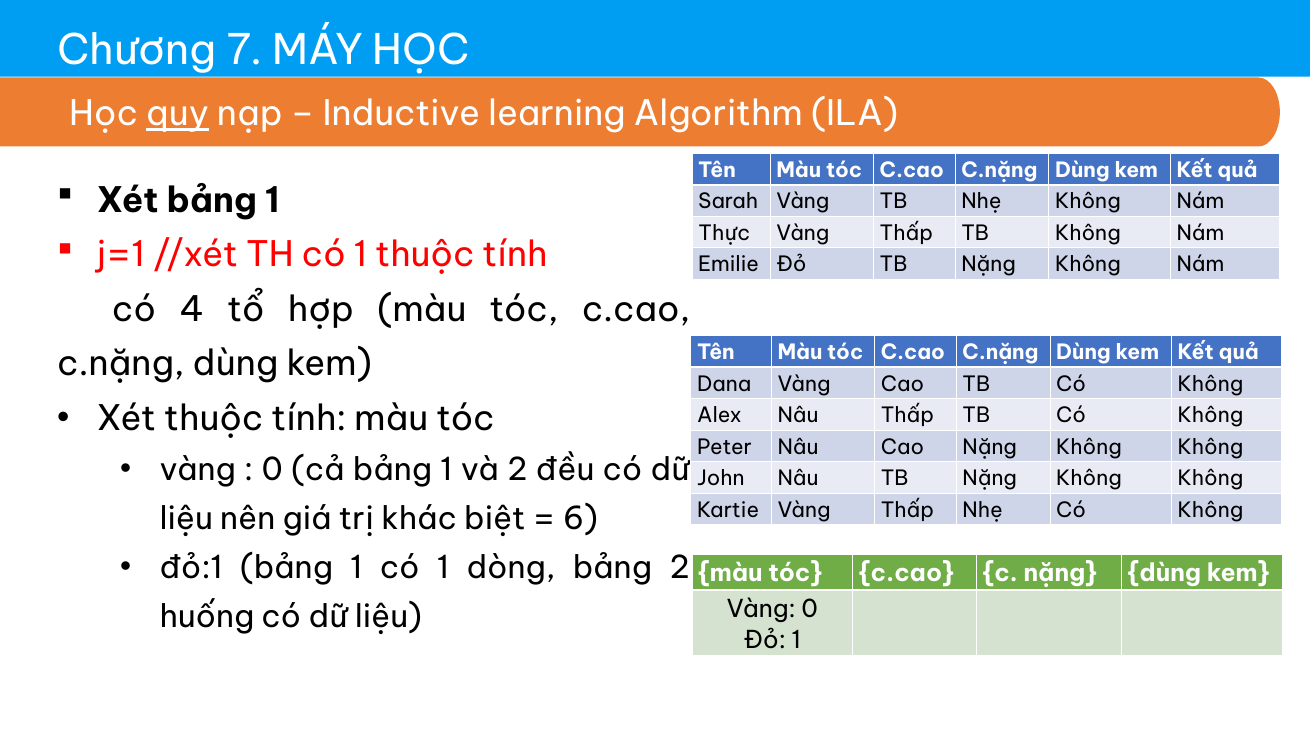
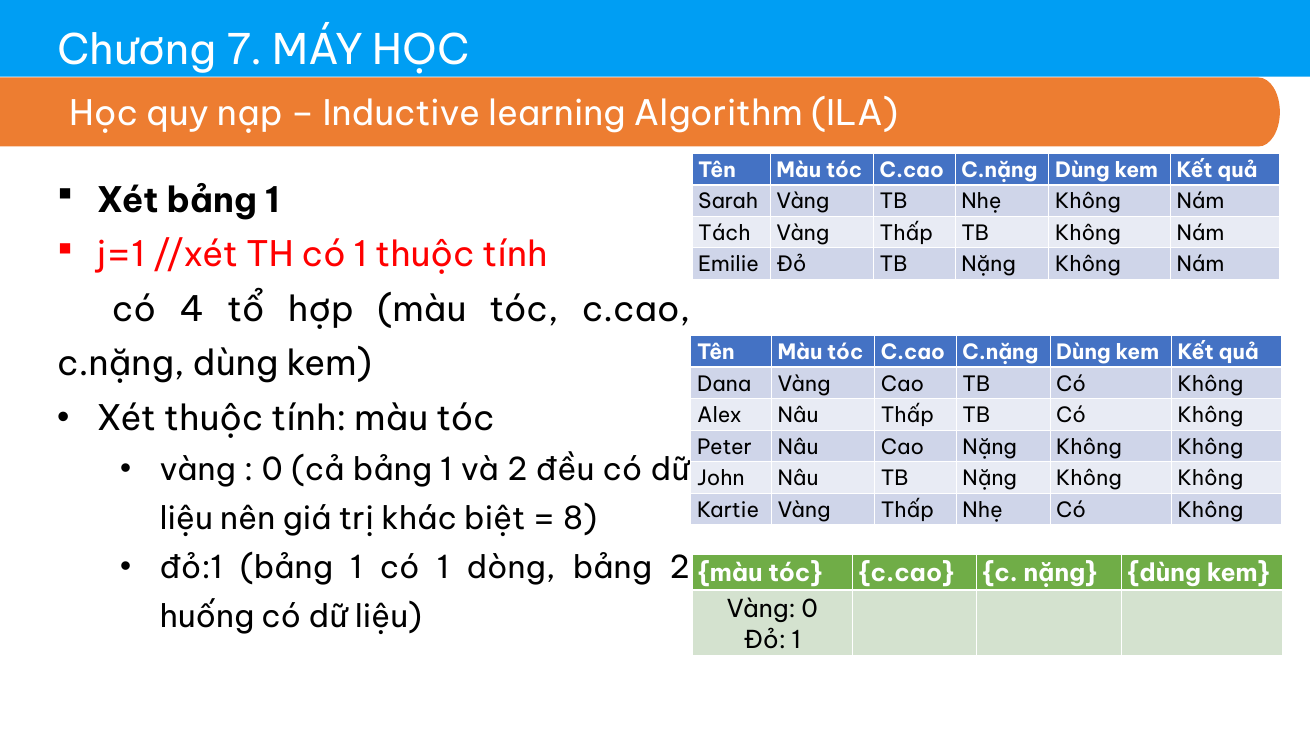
quy underline: present -> none (178, 114)
Thực: Thực -> Tách (724, 233)
6: 6 -> 8 (580, 519)
